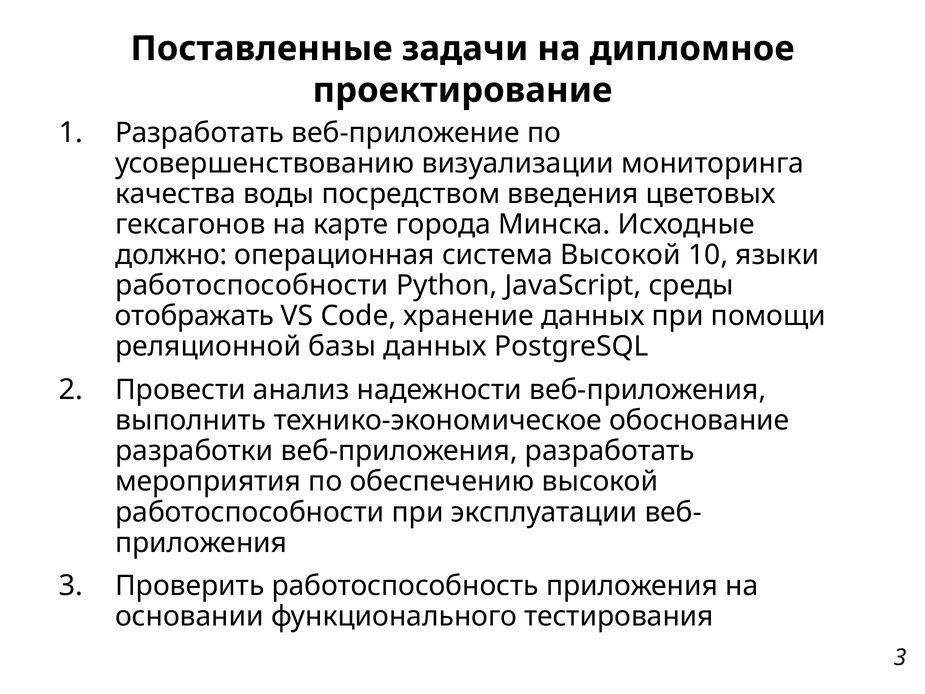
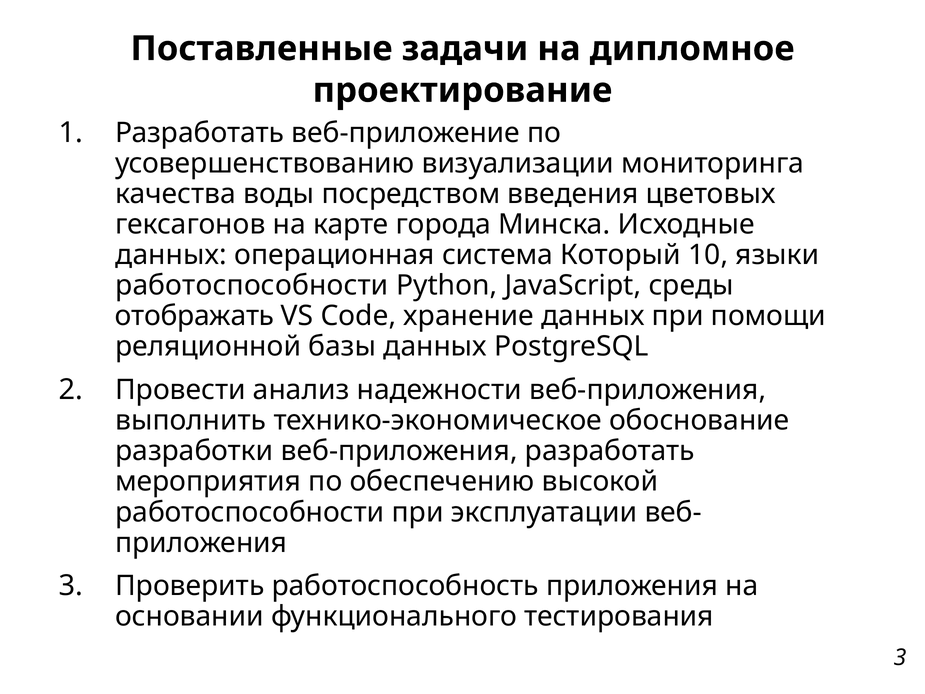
должно: должно -> данных (171, 255)
система Высокой: Высокой -> Который (621, 255)
